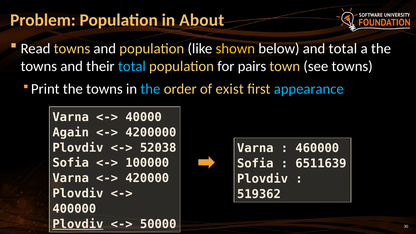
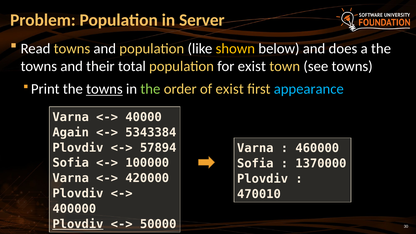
About: About -> Server (202, 20)
and total: total -> does (343, 48)
total colour: light blue -> white (132, 66)
for pairs: pairs -> exist (252, 66)
towns underline: none -> present (104, 89)
the colour: light blue -> light green (150, 89)
4200000: 4200000 -> 5343384 (151, 132)
52038: 52038 -> 57894 (158, 148)
6511639: 6511639 -> 1370000 (321, 164)
519362: 519362 -> 470010 (259, 194)
